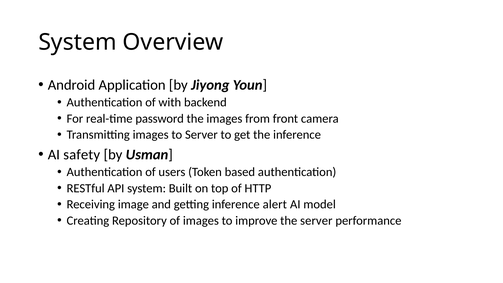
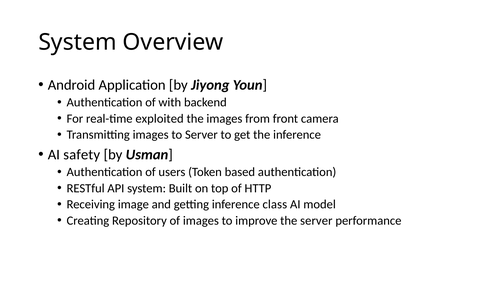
password: password -> exploited (160, 119)
alert: alert -> class (275, 204)
